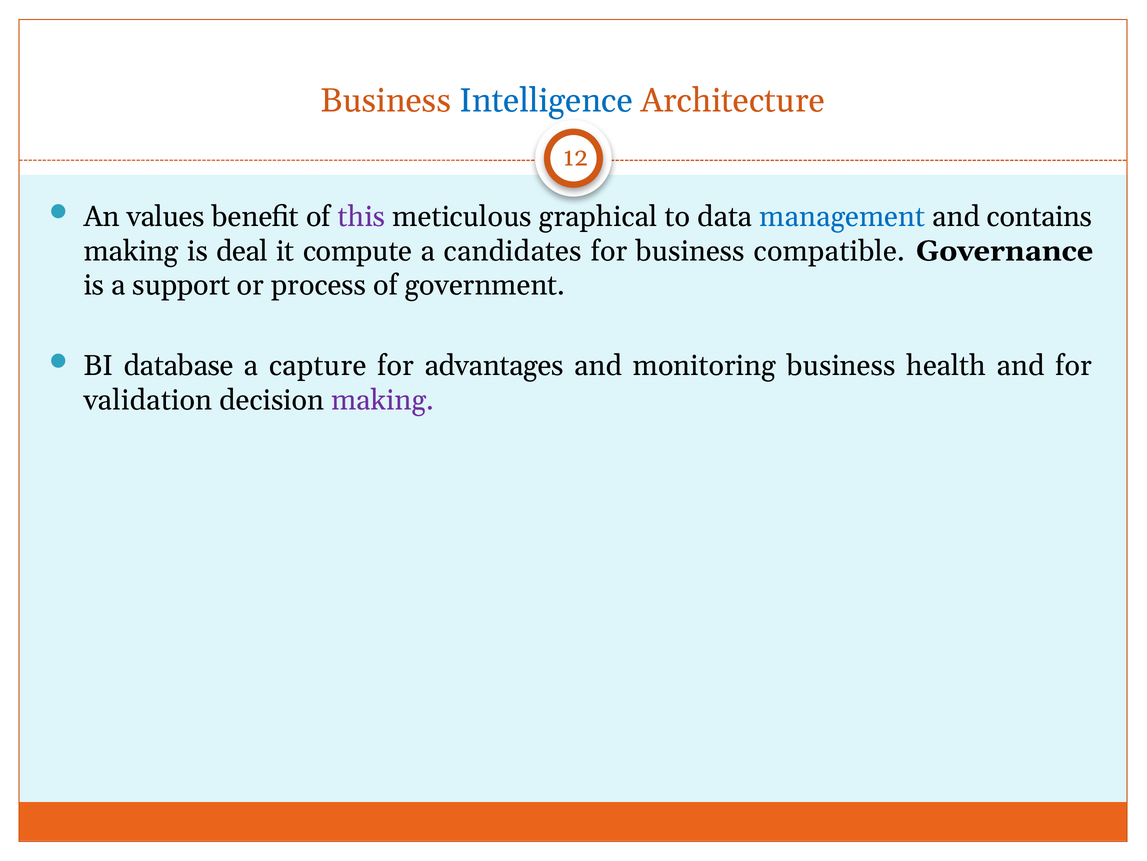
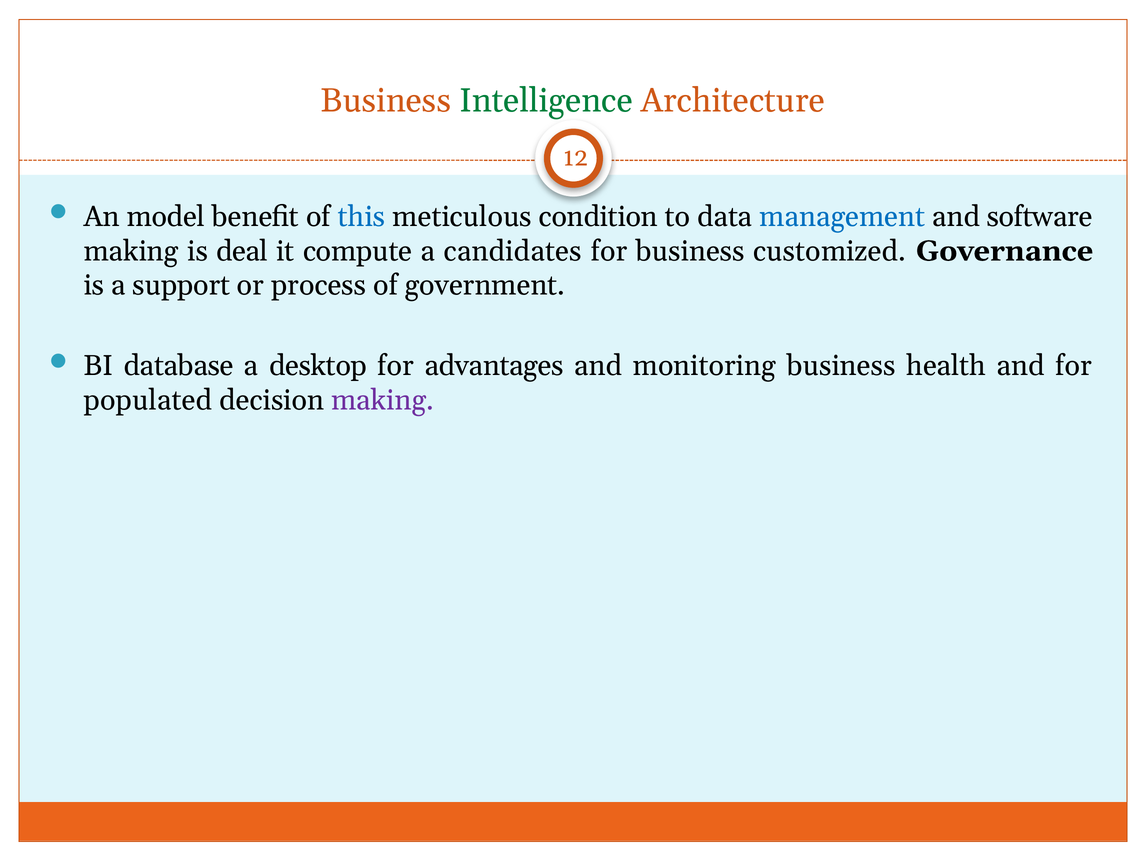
Intelligence colour: blue -> green (546, 101)
values: values -> model (166, 216)
this colour: purple -> blue (362, 216)
graphical: graphical -> condition (598, 216)
contains: contains -> software (1040, 216)
compatible: compatible -> customized (830, 251)
capture: capture -> desktop (318, 366)
validation: validation -> populated (148, 400)
